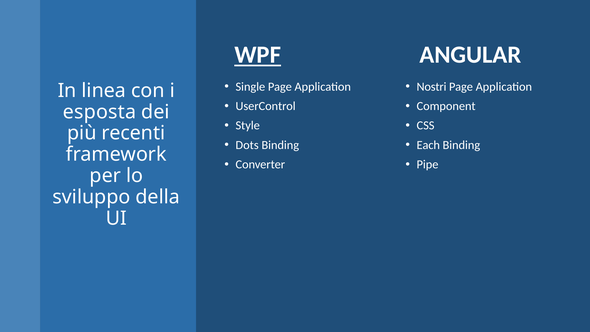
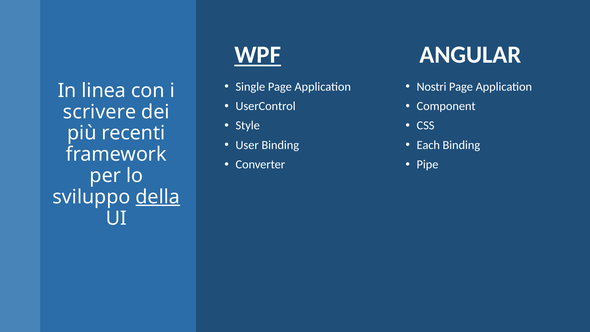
esposta: esposta -> scrivere (100, 112)
Dots: Dots -> User (247, 145)
della underline: none -> present (158, 197)
